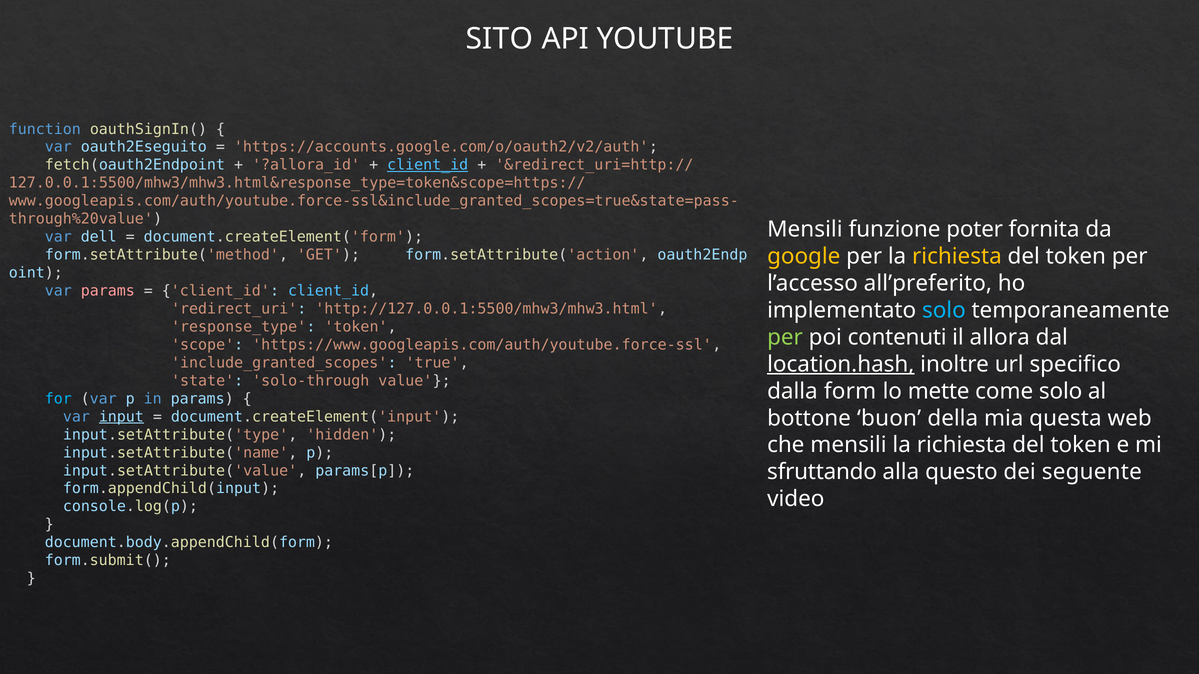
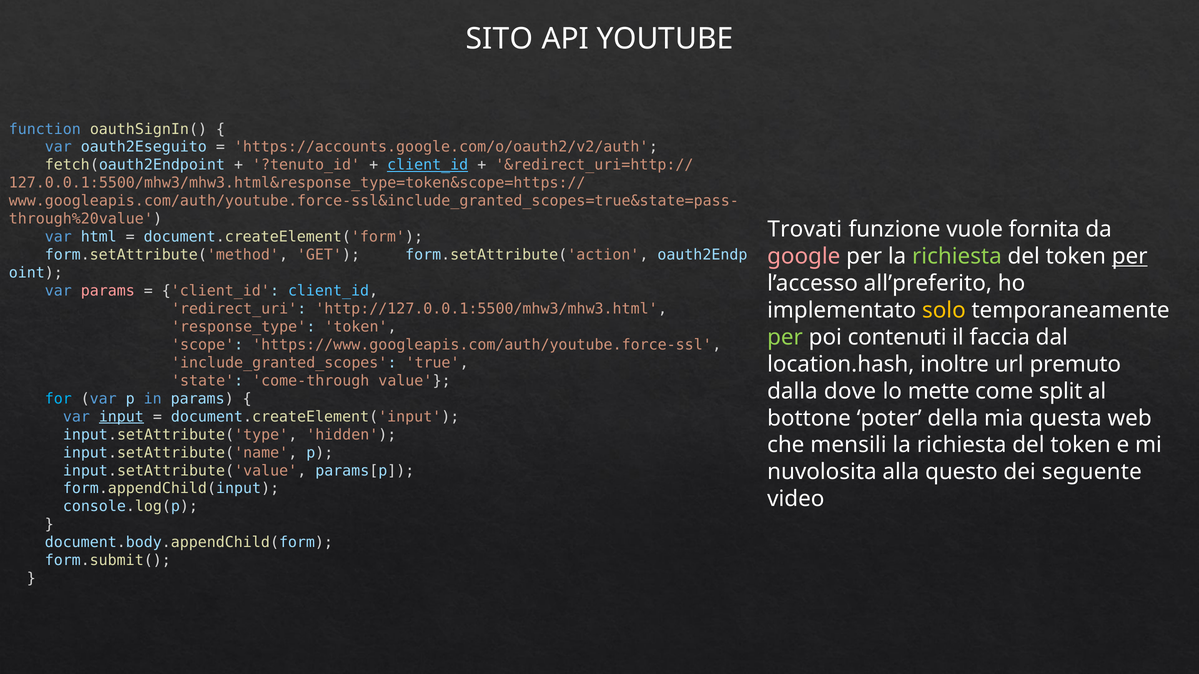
?allora_id: ?allora_id -> ?tenuto_id (306, 165)
Mensili: Mensili -> Trovati (805, 230)
poter: poter -> vuole (975, 230)
dell: dell -> html (99, 237)
google colour: yellow -> pink (804, 257)
richiesta colour: yellow -> light green (957, 257)
per underline: none -> present (1130, 257)
solo colour: light blue -> yellow (944, 310)
allora: allora -> faccia (1000, 337)
location.hash underline: present -> none (841, 364)
specifico: specifico -> premuto (1075, 364)
solo-through: solo-through -> come-through (311, 381)
form: form -> dove (850, 391)
come solo: solo -> split (1061, 391)
buon: buon -> poter (889, 418)
sfruttando: sfruttando -> nuvolosita (822, 472)
